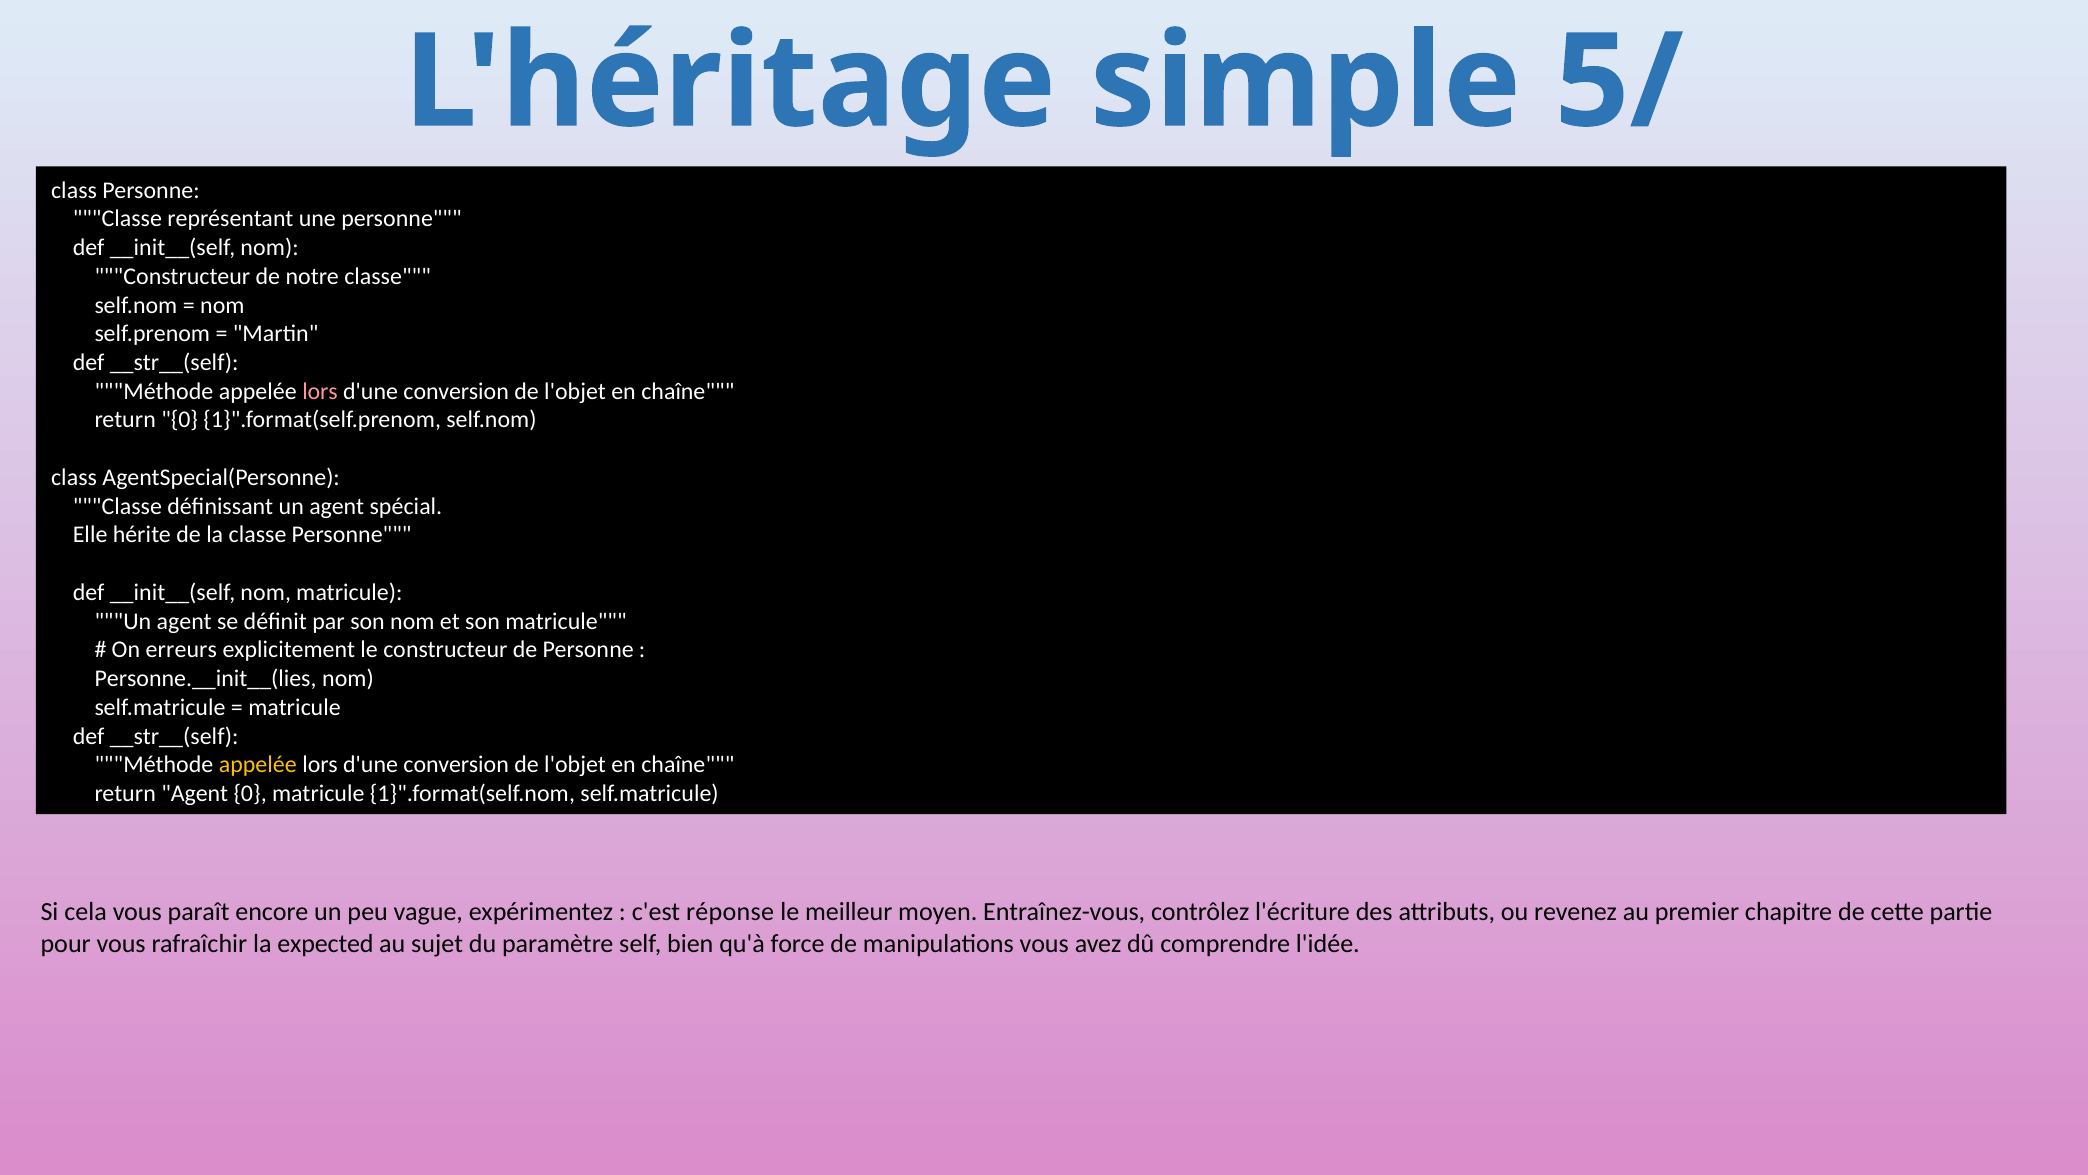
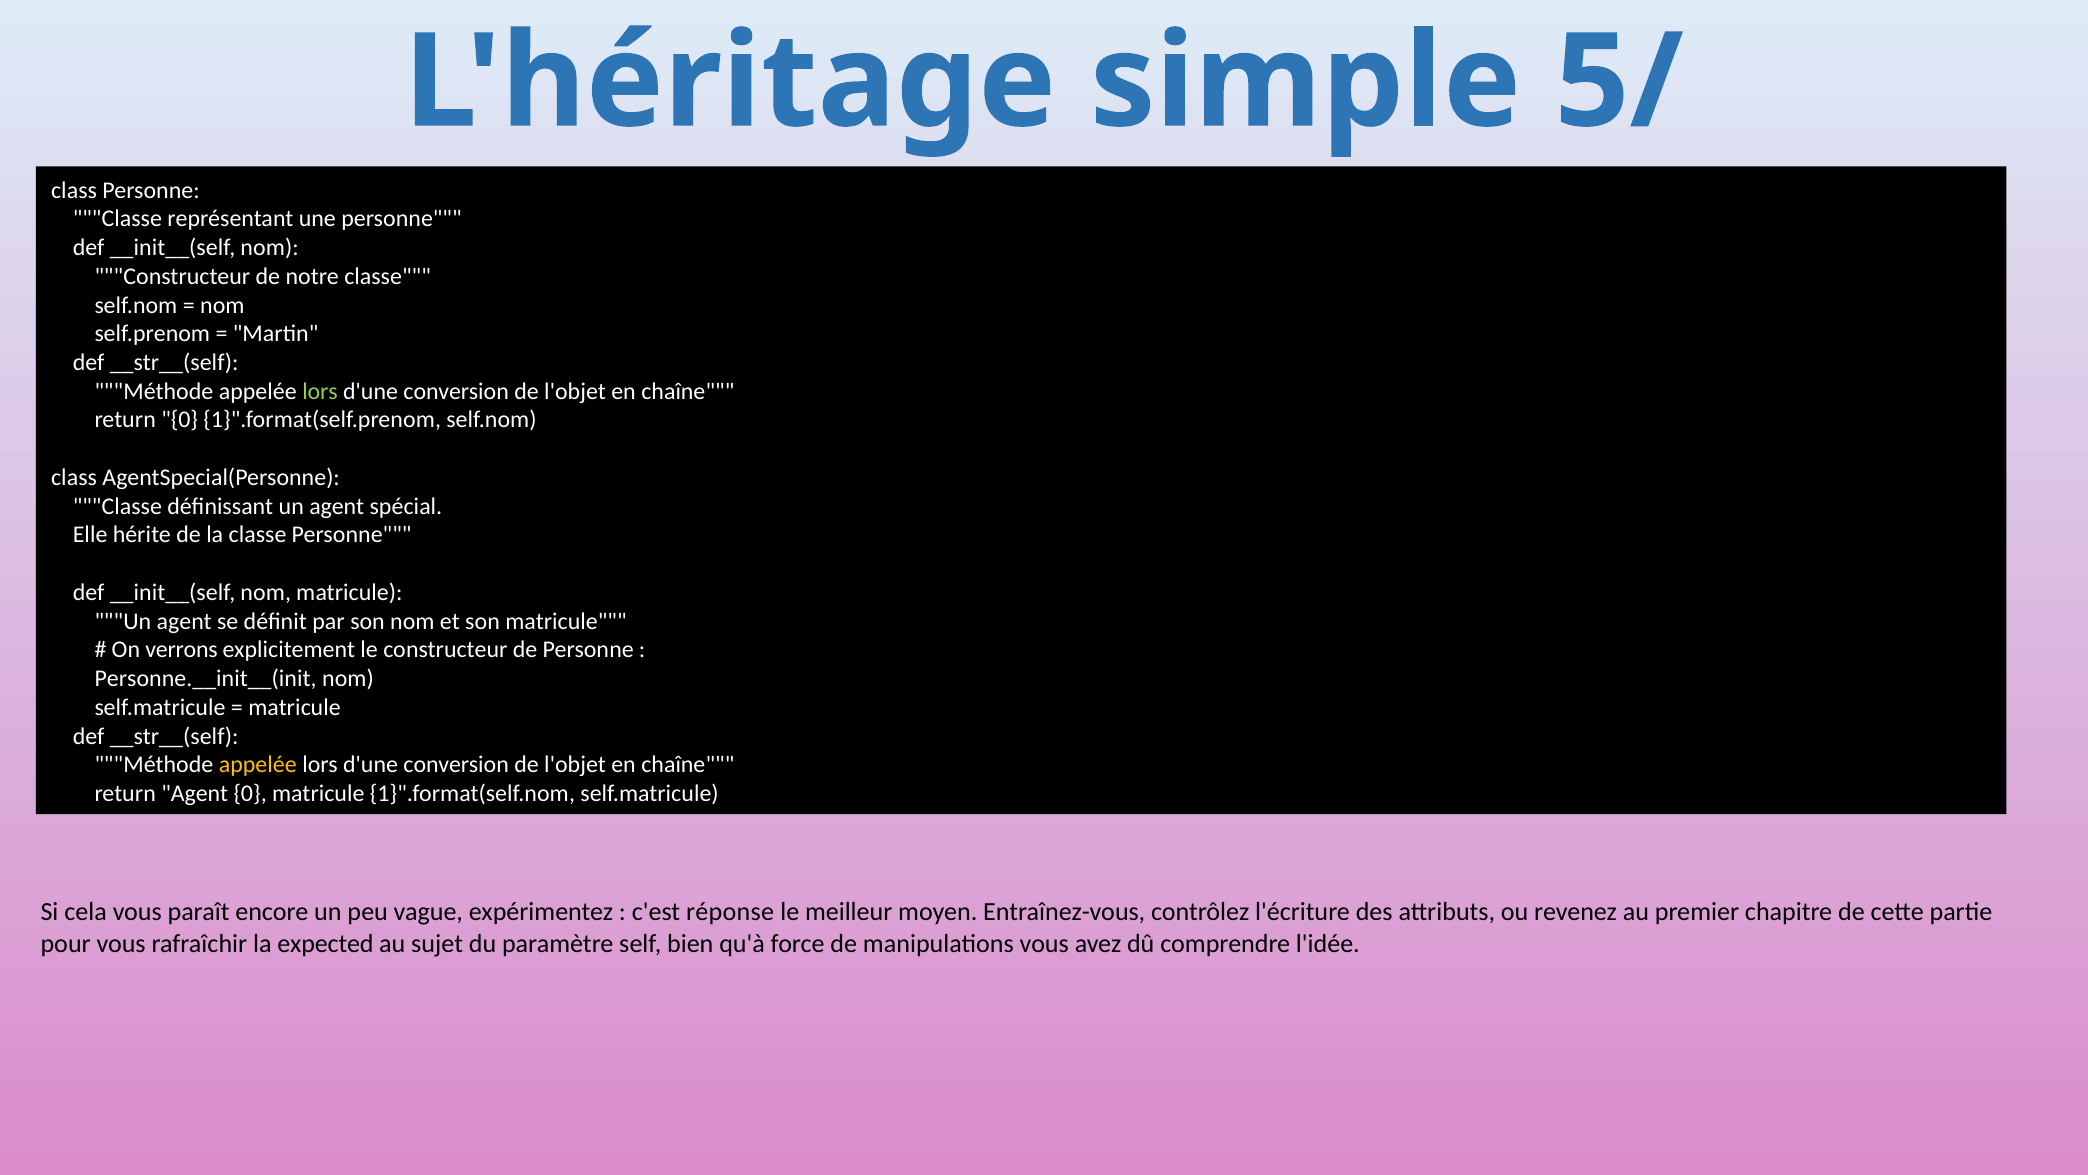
lors colour: pink -> light green (320, 391)
erreurs: erreurs -> verrons (182, 650)
Personne.__init__(lies: Personne.__init__(lies -> Personne.__init__(init (206, 678)
